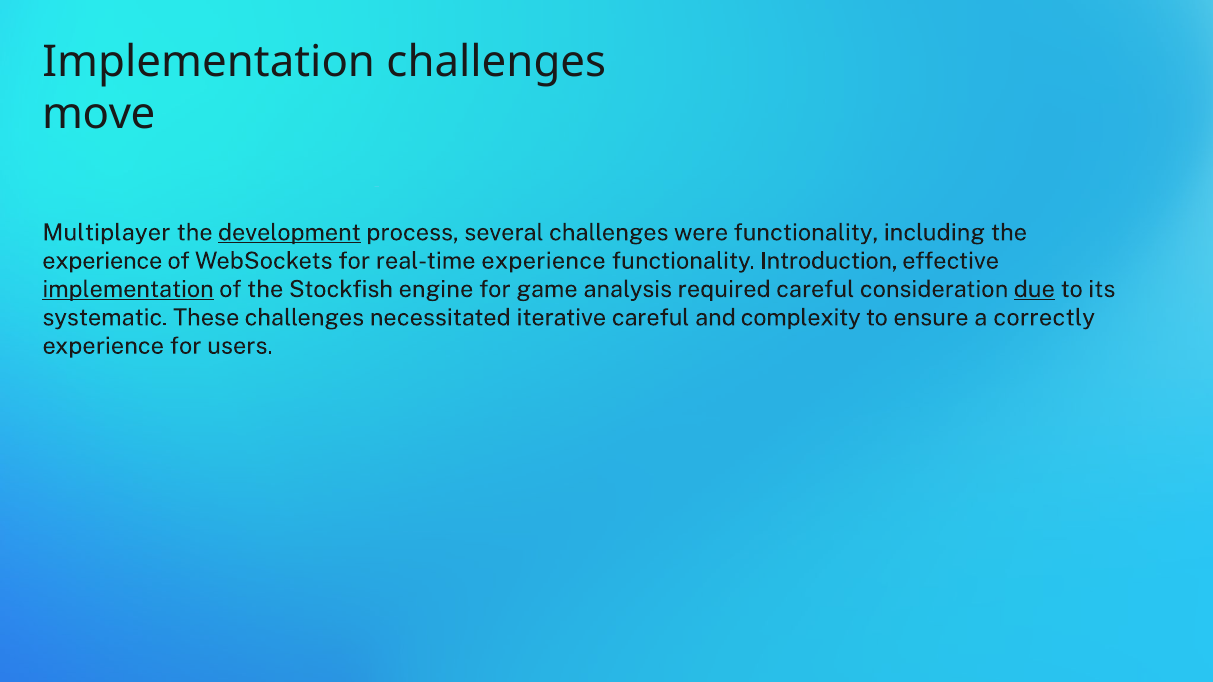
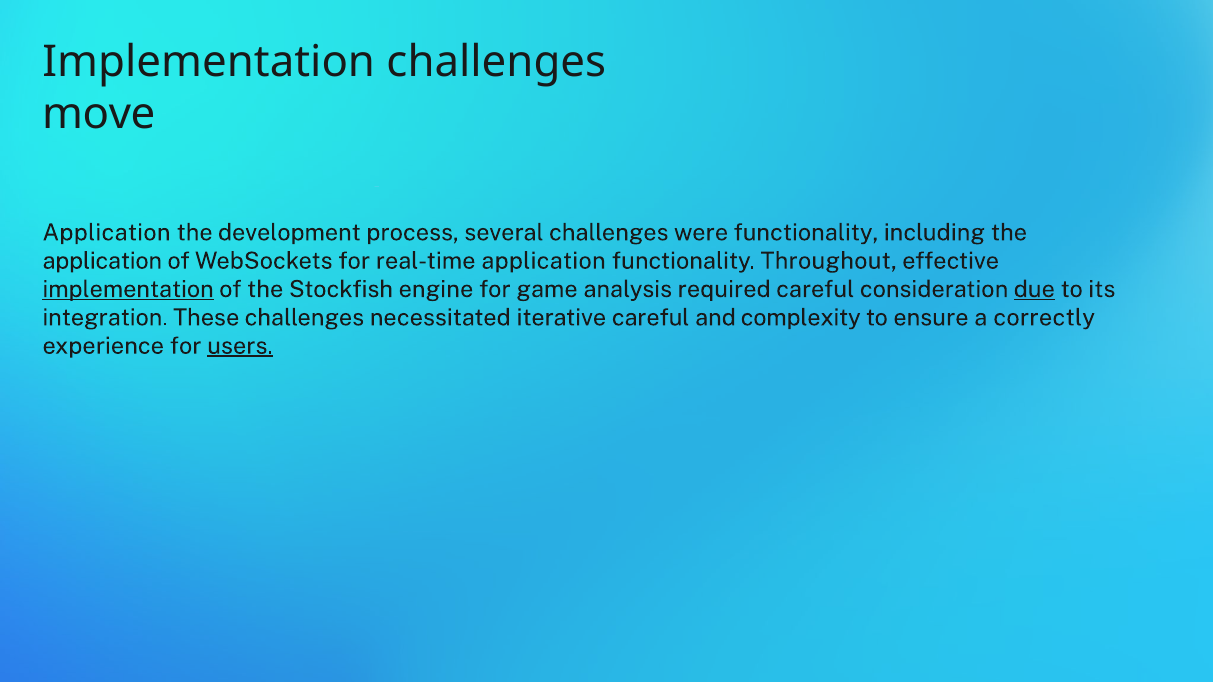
Multiplayer: Multiplayer -> Application (106, 233)
development underline: present -> none (289, 233)
experience: experience -> application (102, 261)
real-time experience: experience -> application (543, 261)
Introduction: Introduction -> Throughout (829, 261)
systematic: systematic -> integration (105, 318)
users underline: none -> present (240, 346)
